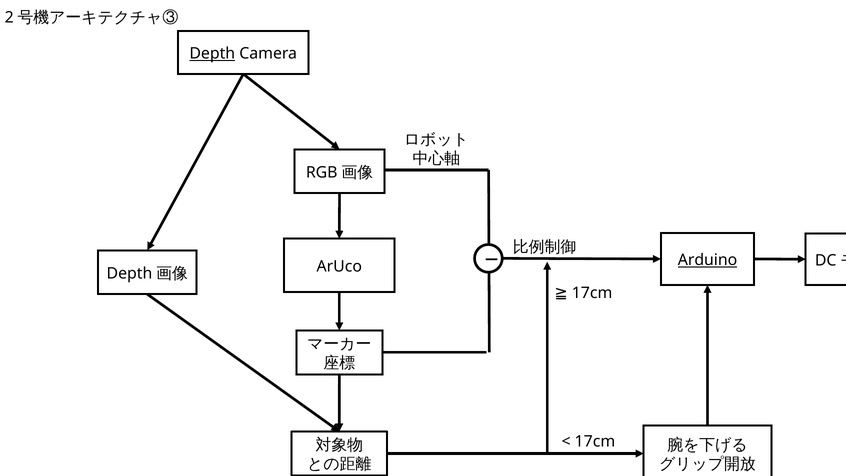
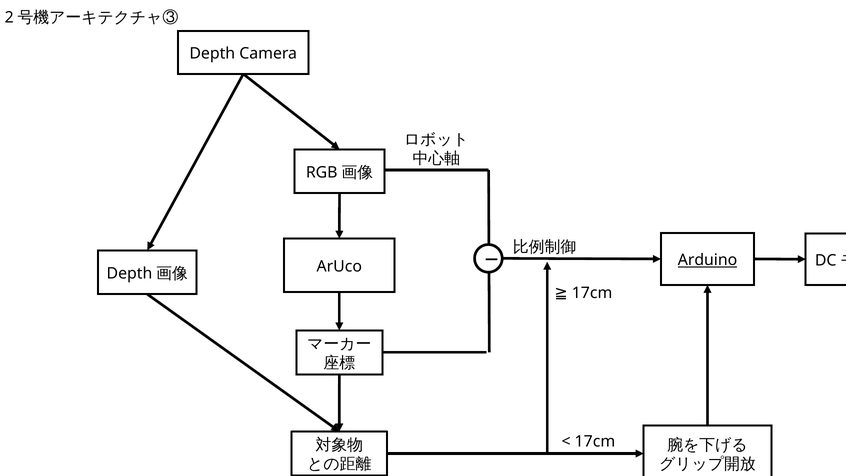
Depth underline: present -> none (212, 54)
